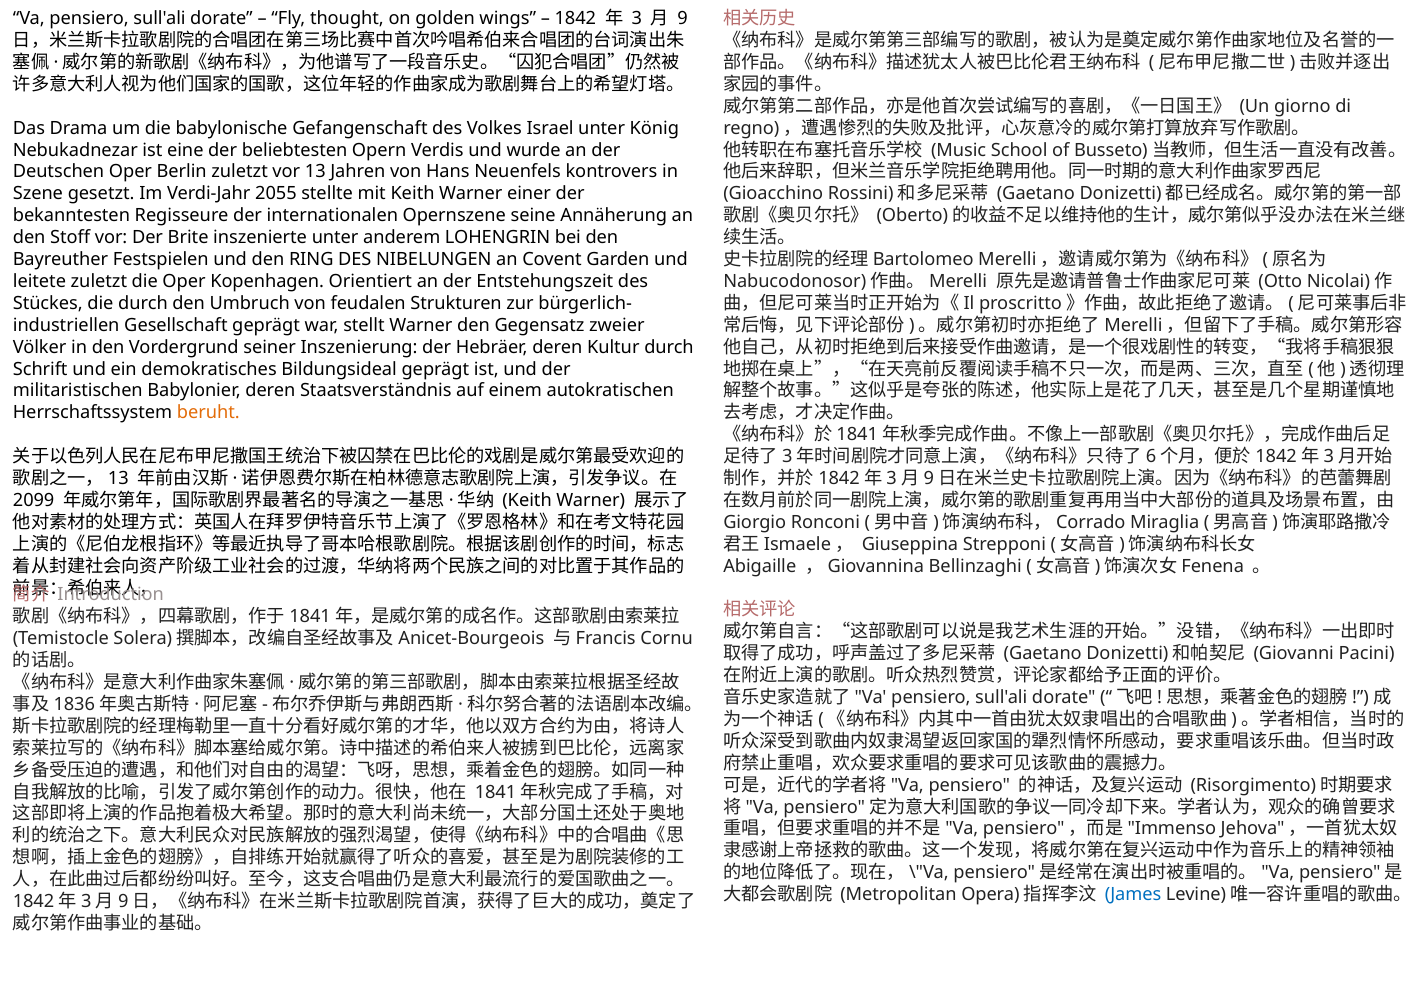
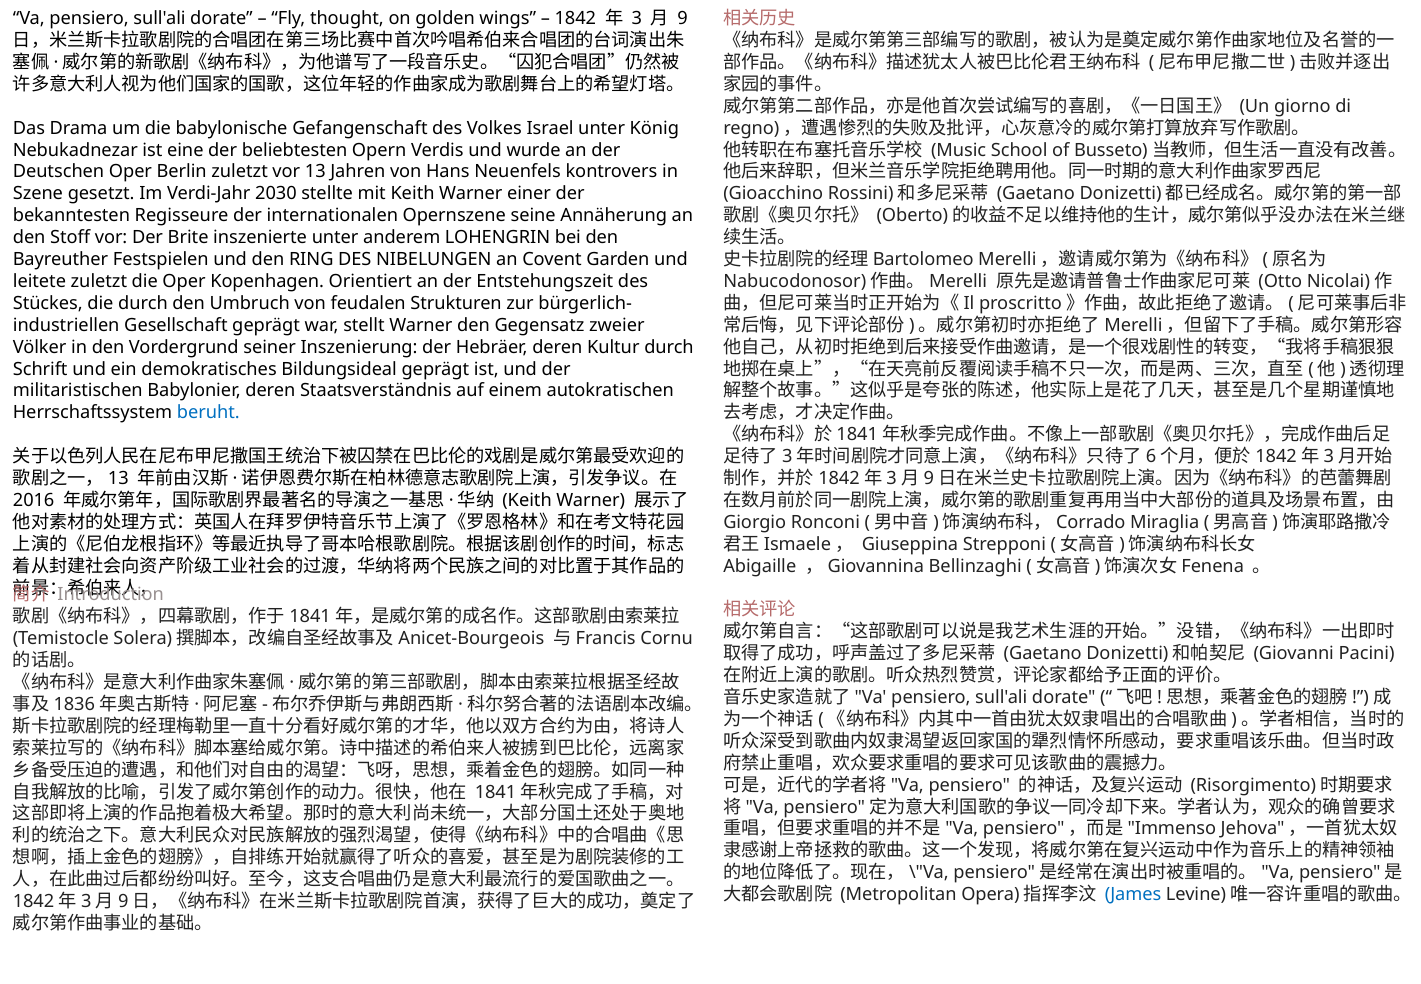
2055: 2055 -> 2030 (276, 194)
beruht colour: orange -> blue (208, 413)
2099: 2099 -> 2016 (34, 500)
